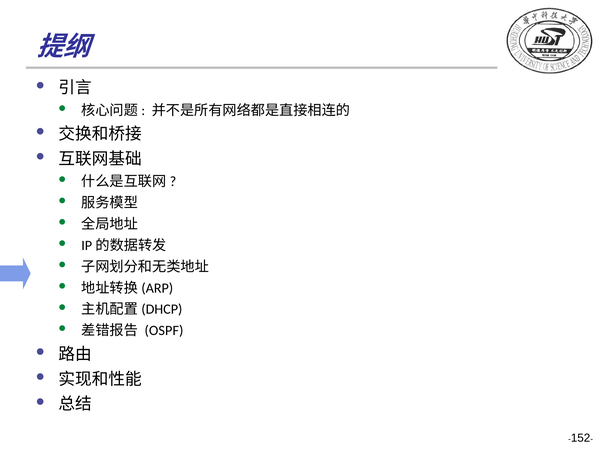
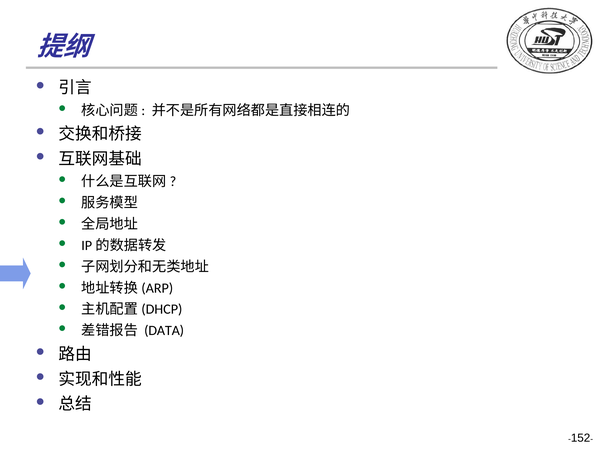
OSPF: OSPF -> DATA (164, 331)
